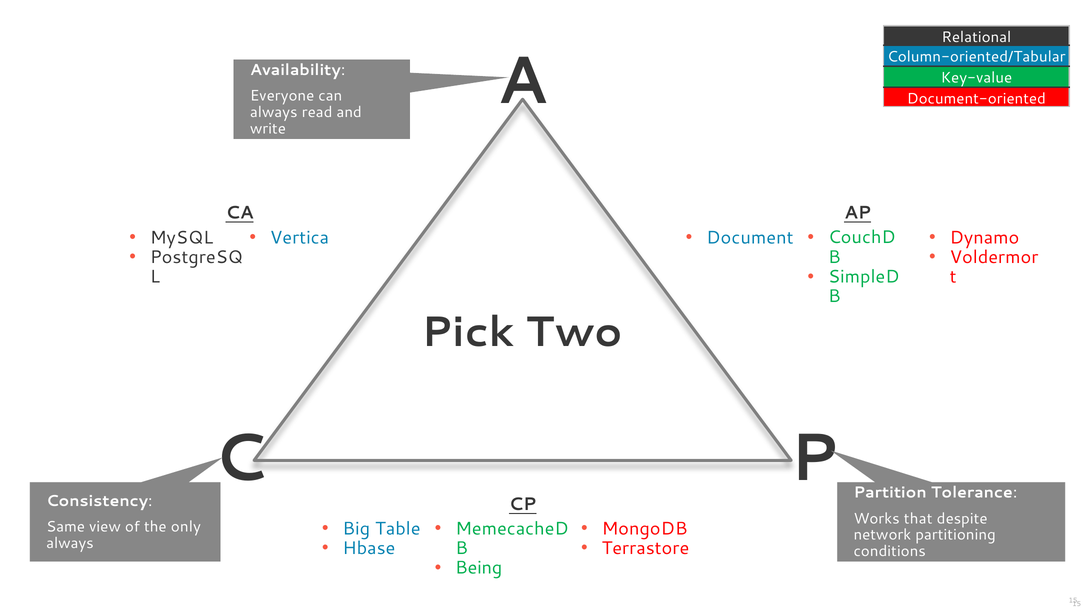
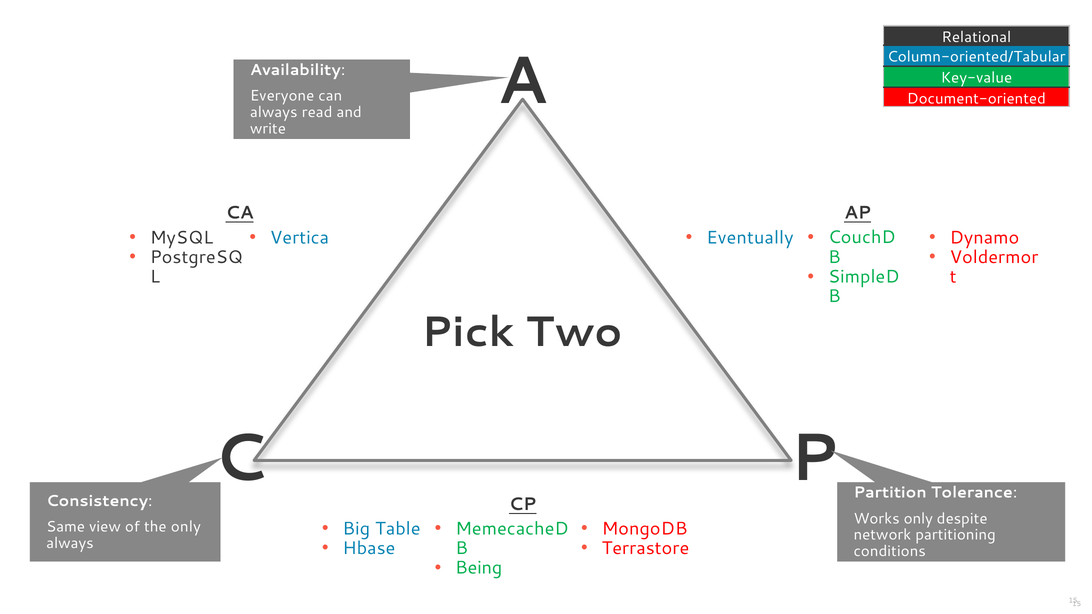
Document: Document -> Eventually (750, 238)
Works that: that -> only (918, 519)
